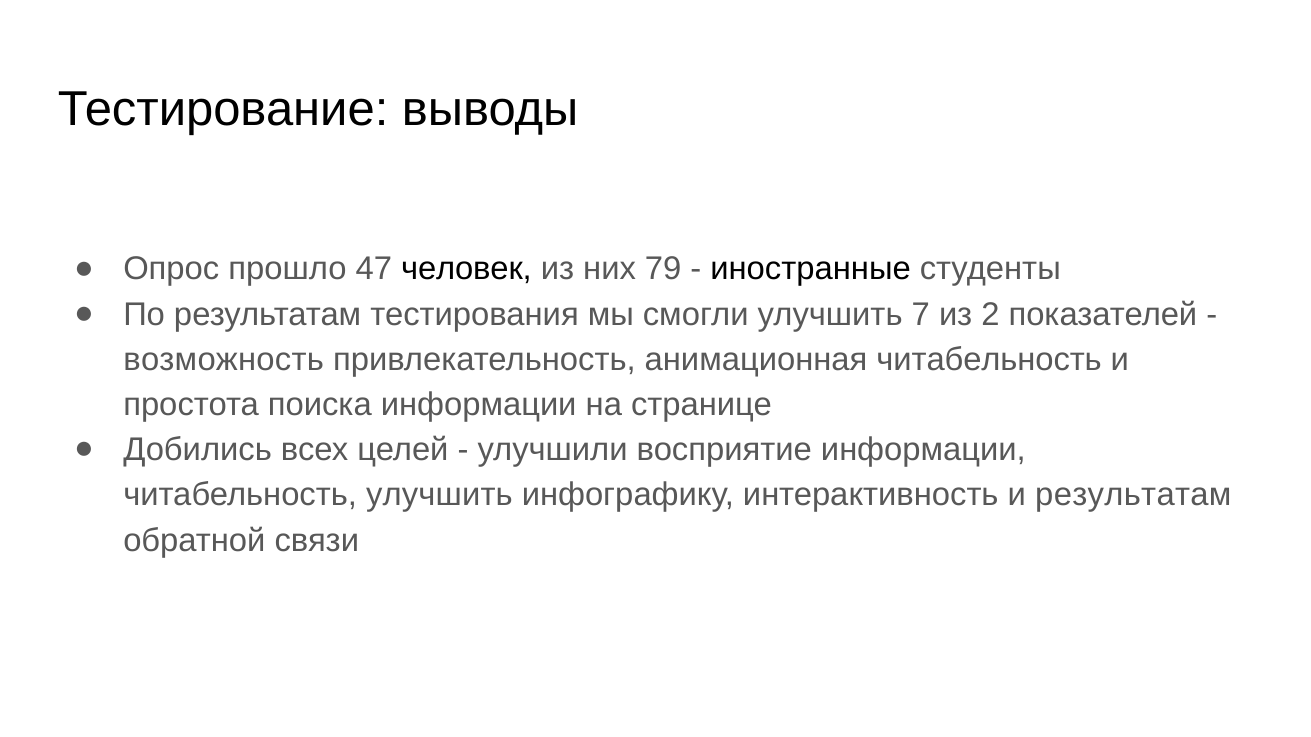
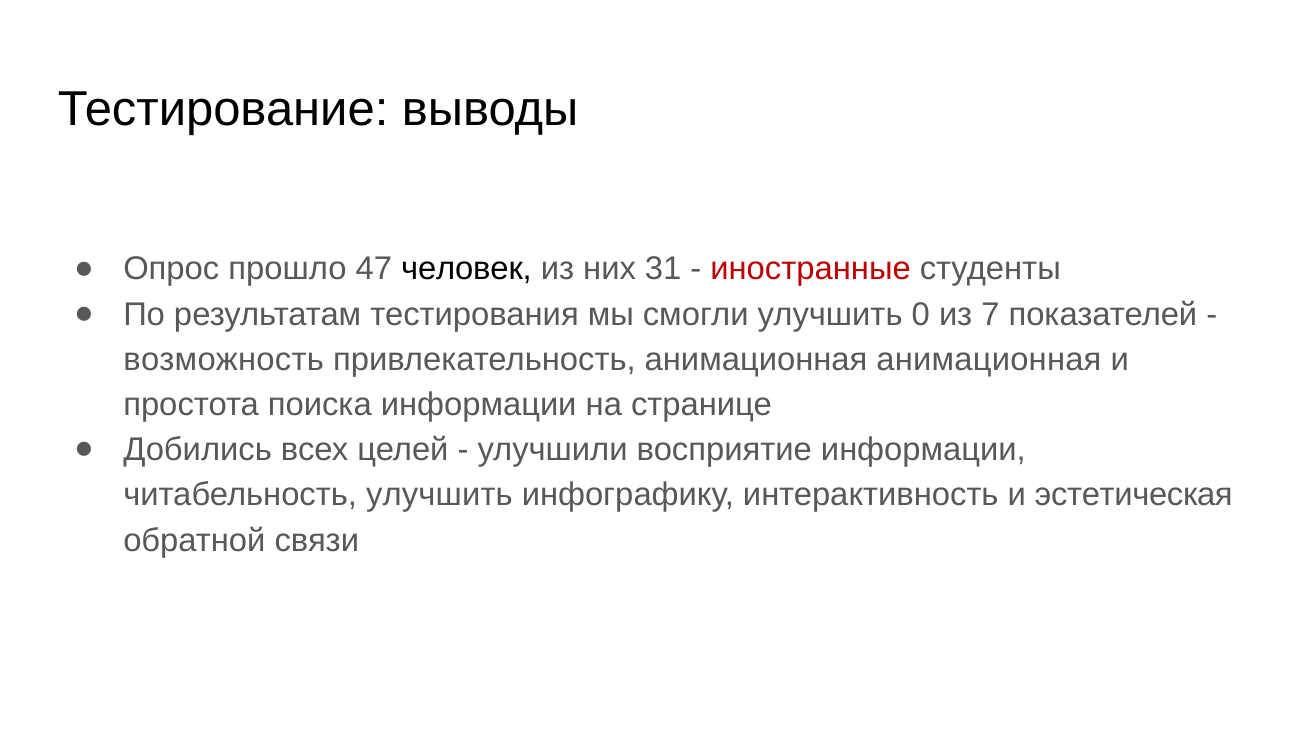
79: 79 -> 31 (663, 269)
иностранные colour: black -> red (811, 269)
7: 7 -> 0 (921, 315)
2: 2 -> 7 (990, 315)
анимационная читабельность: читабельность -> анимационная (989, 360)
и результатам: результатам -> эстетическая (1134, 495)
